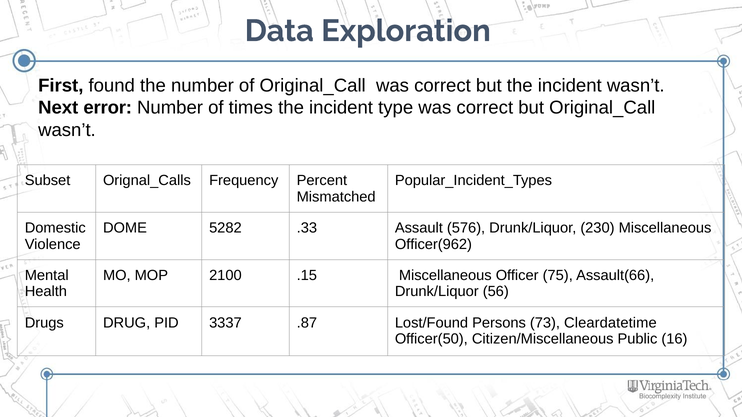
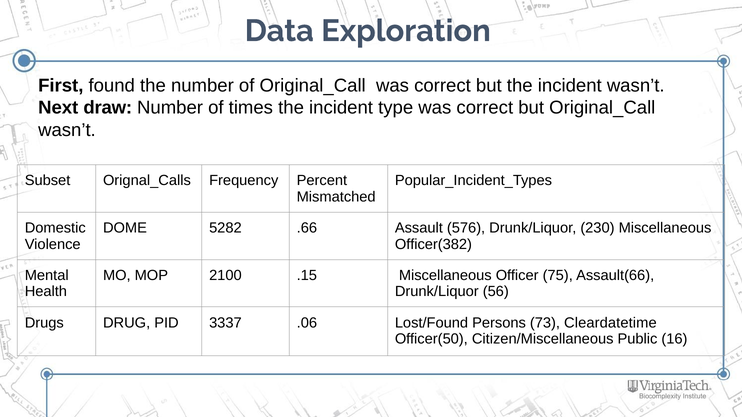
error: error -> draw (108, 108)
.33: .33 -> .66 (307, 228)
Officer(962: Officer(962 -> Officer(382 (433, 244)
.87: .87 -> .06 (307, 323)
